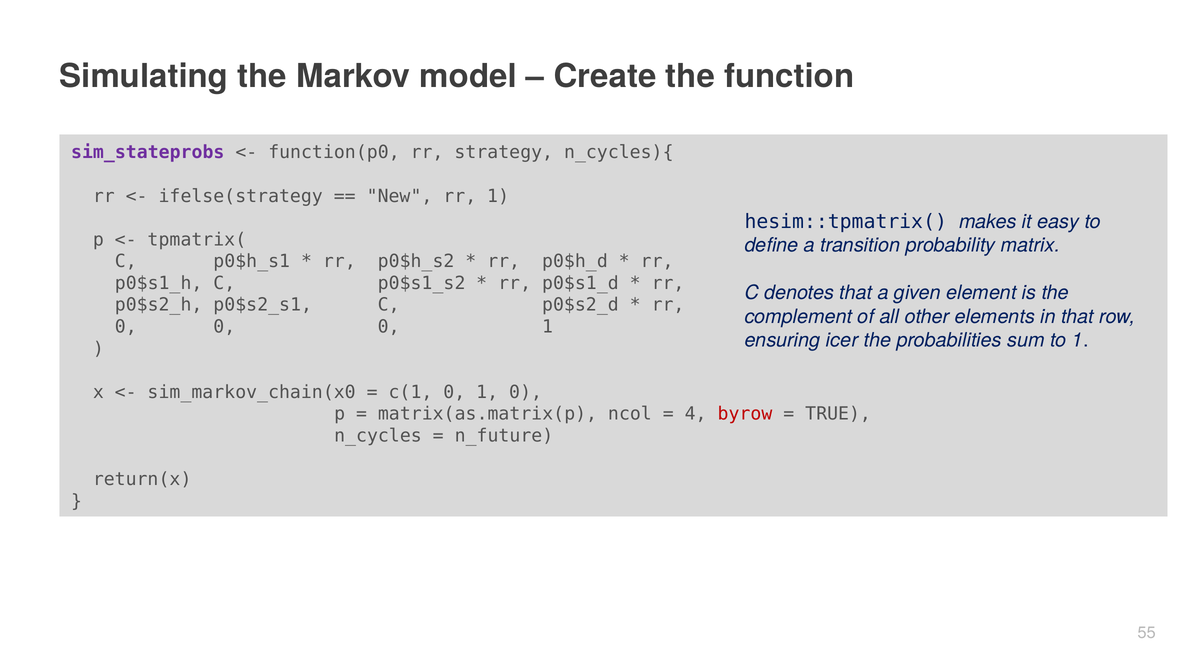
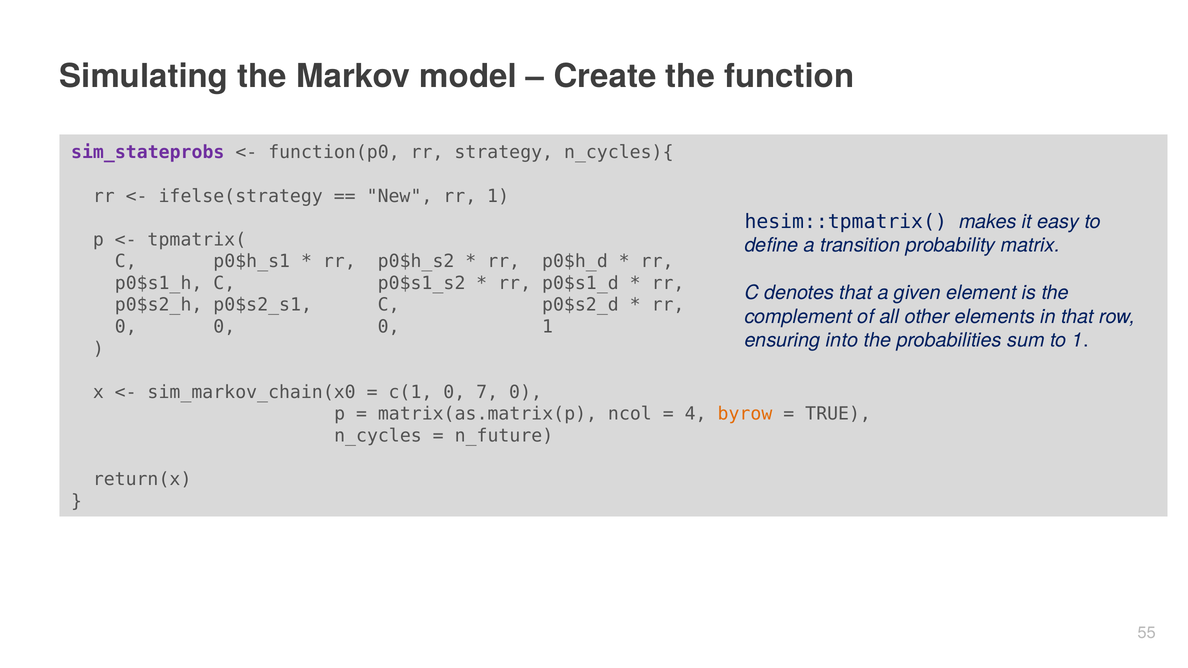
icer: icer -> into (842, 340)
c(1 0 1: 1 -> 7 (487, 392)
byrow colour: red -> orange (745, 414)
